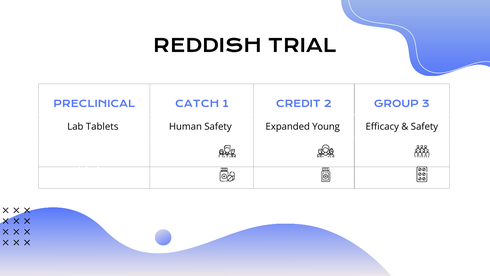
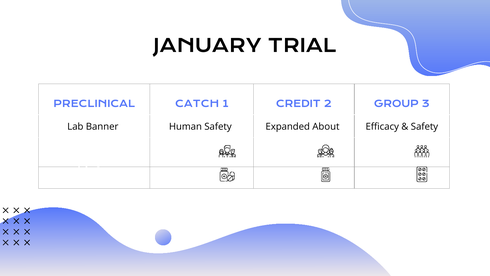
REDDISH: REDDISH -> JANUARY (207, 46)
Tablets: Tablets -> Banner (102, 126)
Young: Young -> About (326, 126)
